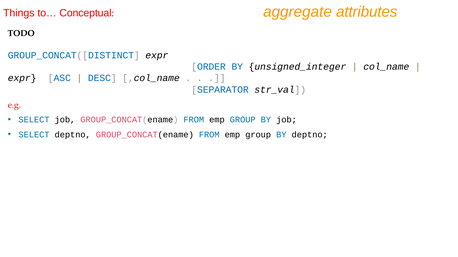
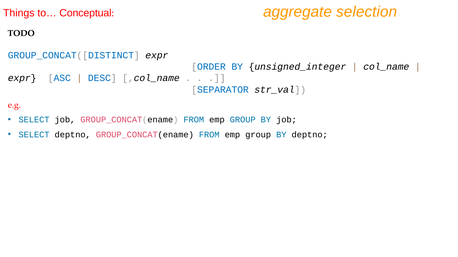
attributes: attributes -> selection (367, 12)
